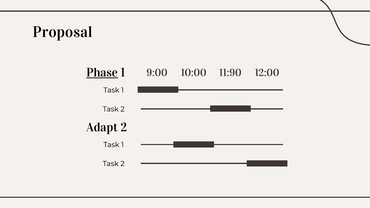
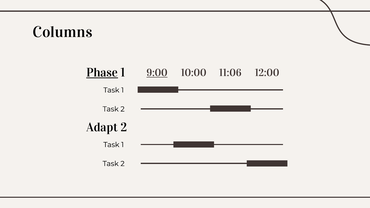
Proposal: Proposal -> Columns (63, 32)
9:00 underline: none -> present (157, 73)
11:90: 11:90 -> 11:06 (230, 73)
